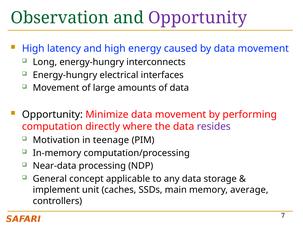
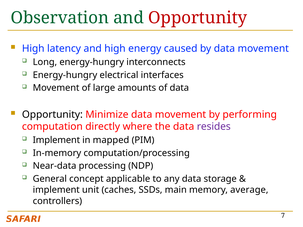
Opportunity colour: purple -> red (198, 18)
Motivation: Motivation -> Implement (56, 140)
teenage: teenage -> mapped (111, 140)
